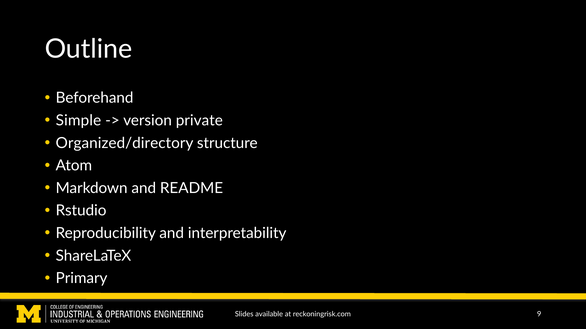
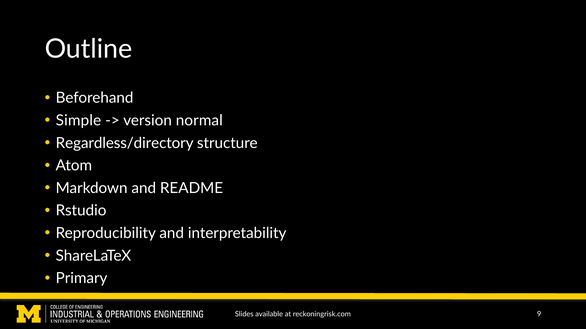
private: private -> normal (199, 121)
Organized/directory: Organized/directory -> Regardless/directory (125, 143)
